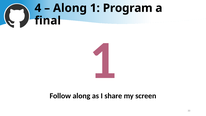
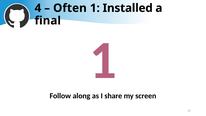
Along: Along -> Often (70, 8)
Program: Program -> Installed (128, 8)
